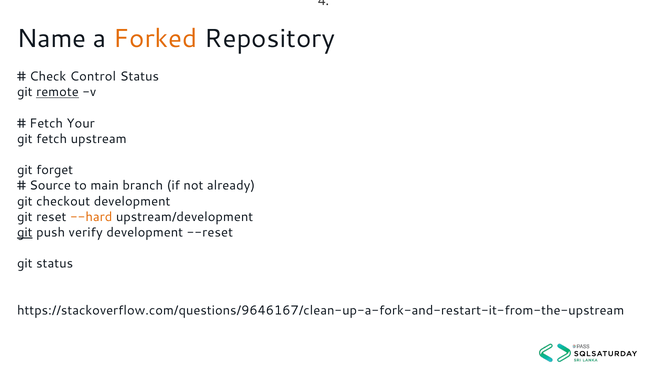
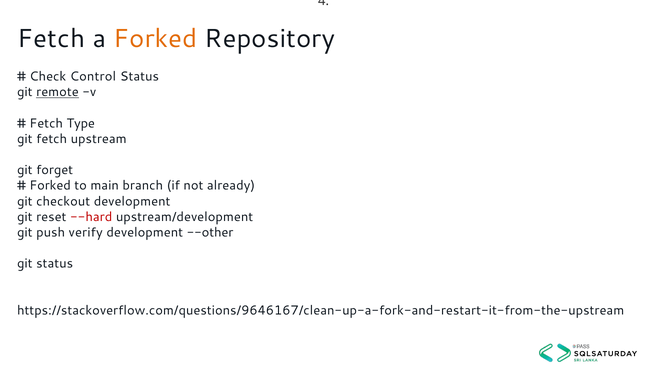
Name: Name -> Fetch (51, 39)
Your: Your -> Type (81, 123)
Source: Source -> Forked (50, 186)
--hard colour: orange -> red (91, 217)
git underline: present -> none (25, 232)
--reset: --reset -> --other (210, 232)
